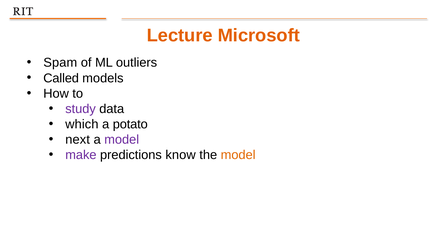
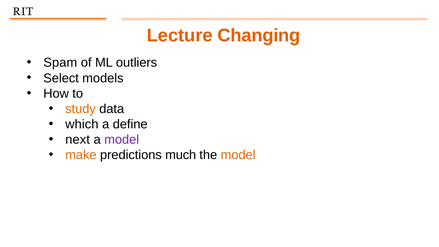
Microsoft: Microsoft -> Changing (259, 35)
Called: Called -> Select (61, 78)
study colour: purple -> orange (81, 109)
potato: potato -> define (130, 124)
make colour: purple -> orange (81, 155)
know: know -> much (181, 155)
